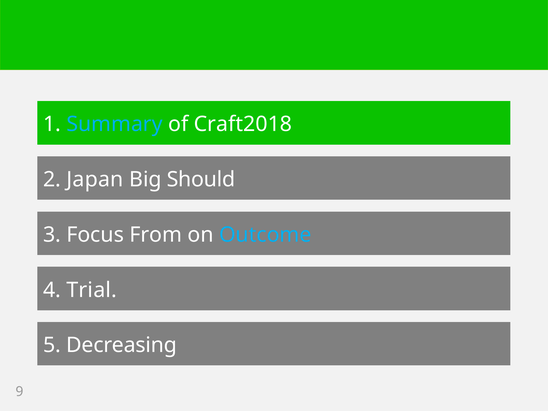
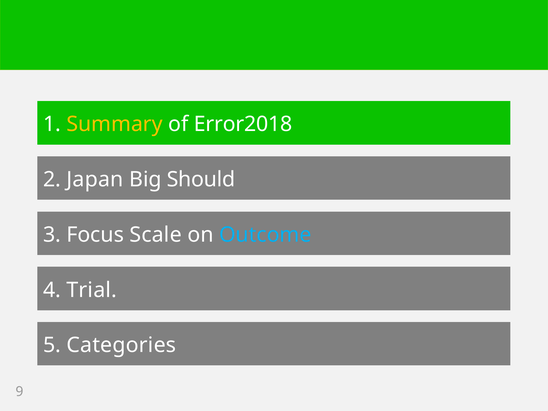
Summary colour: light blue -> yellow (115, 124)
Craft2018: Craft2018 -> Error2018 (243, 124)
From: From -> Scale (156, 235)
Decreasing: Decreasing -> Categories (121, 345)
